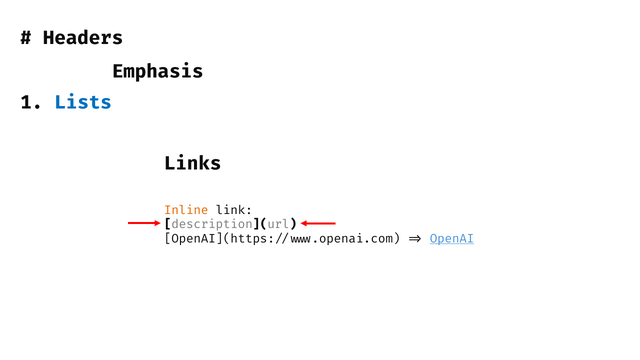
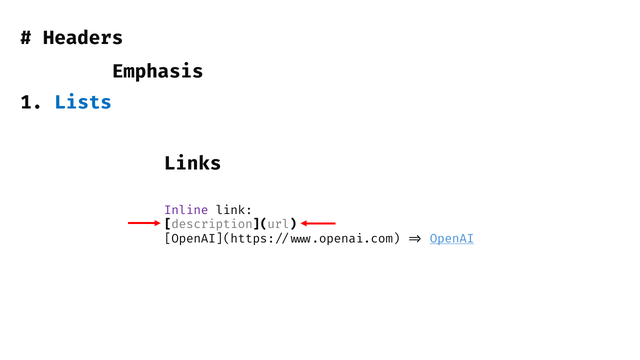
Inline colour: orange -> purple (186, 210)
